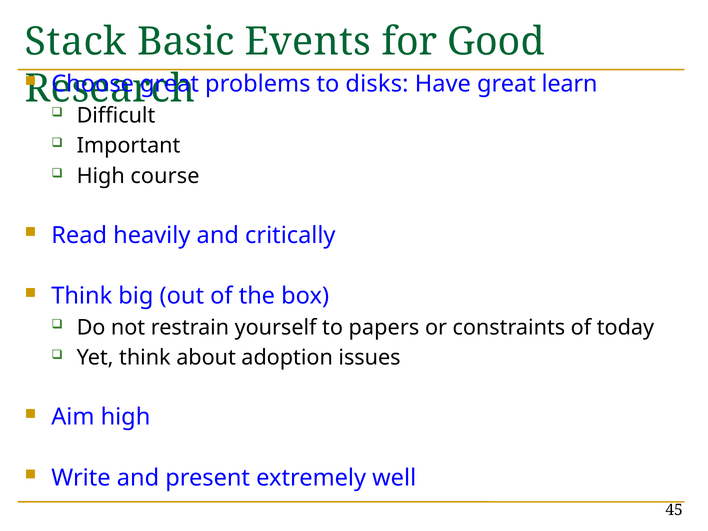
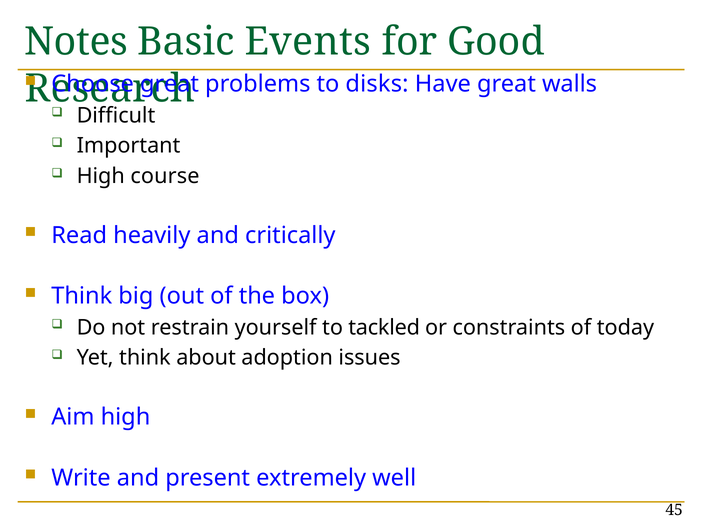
Stack: Stack -> Notes (76, 42)
learn: learn -> walls (569, 84)
papers: papers -> tackled (384, 327)
